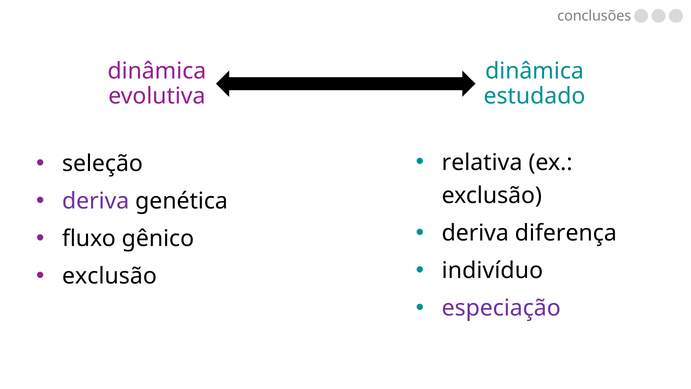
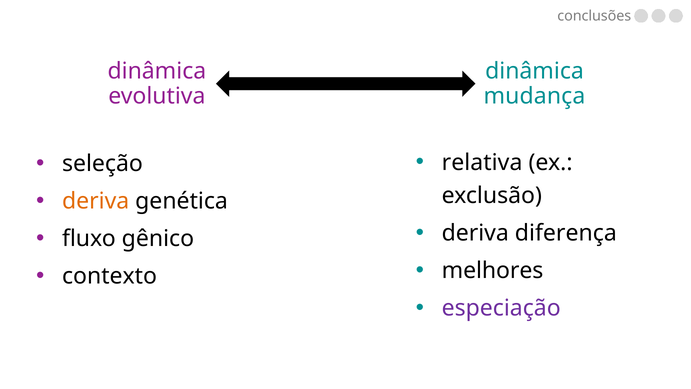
estudado: estudado -> mudança (534, 96)
deriva colour: purple -> orange (96, 201)
indivíduo: indivíduo -> melhores (493, 271)
exclusão: exclusão -> contexto (110, 276)
